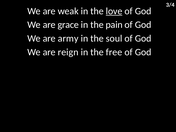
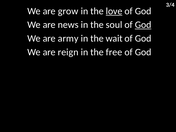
weak: weak -> grow (68, 11)
grace: grace -> news (68, 25)
pain: pain -> soul (114, 25)
God underline: none -> present (143, 25)
soul: soul -> wait (114, 38)
